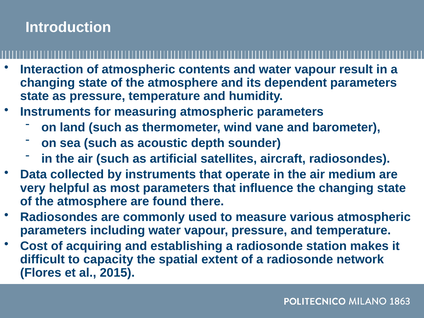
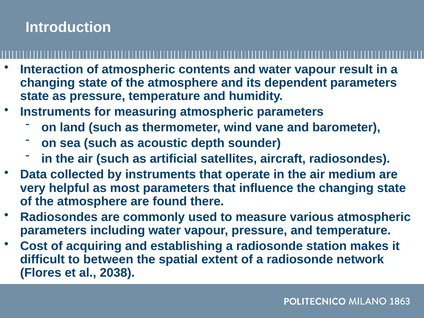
capacity: capacity -> between (108, 259)
2015: 2015 -> 2038 (117, 273)
